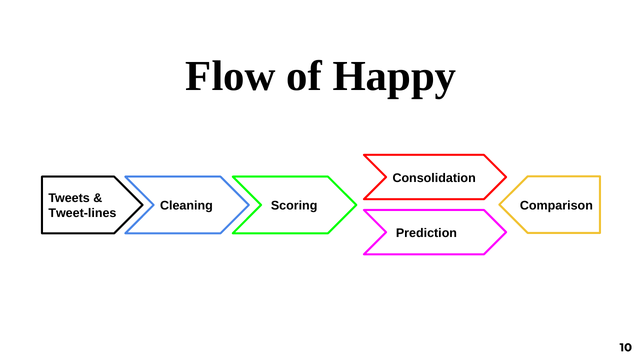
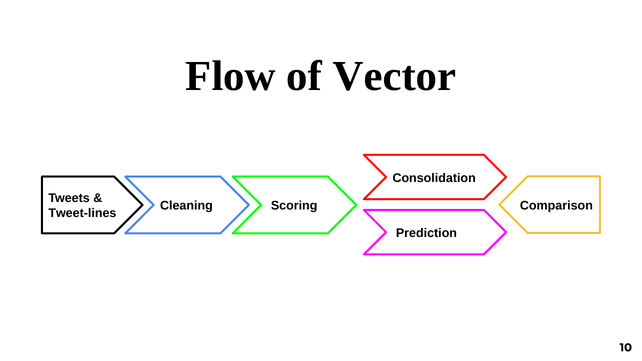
Happy: Happy -> Vector (394, 76)
